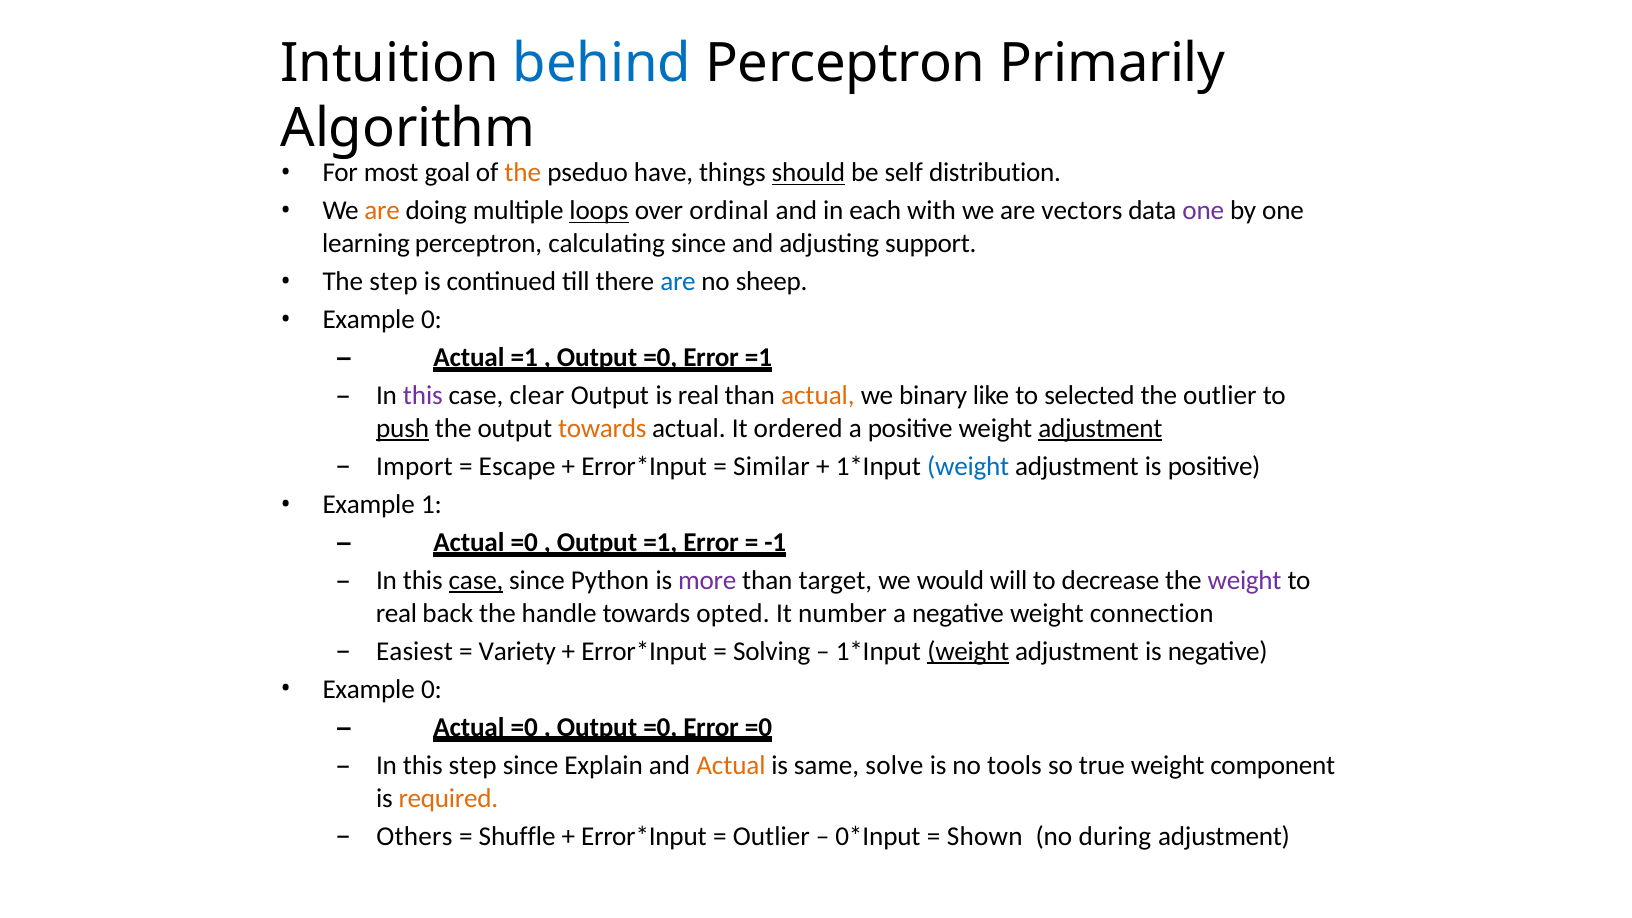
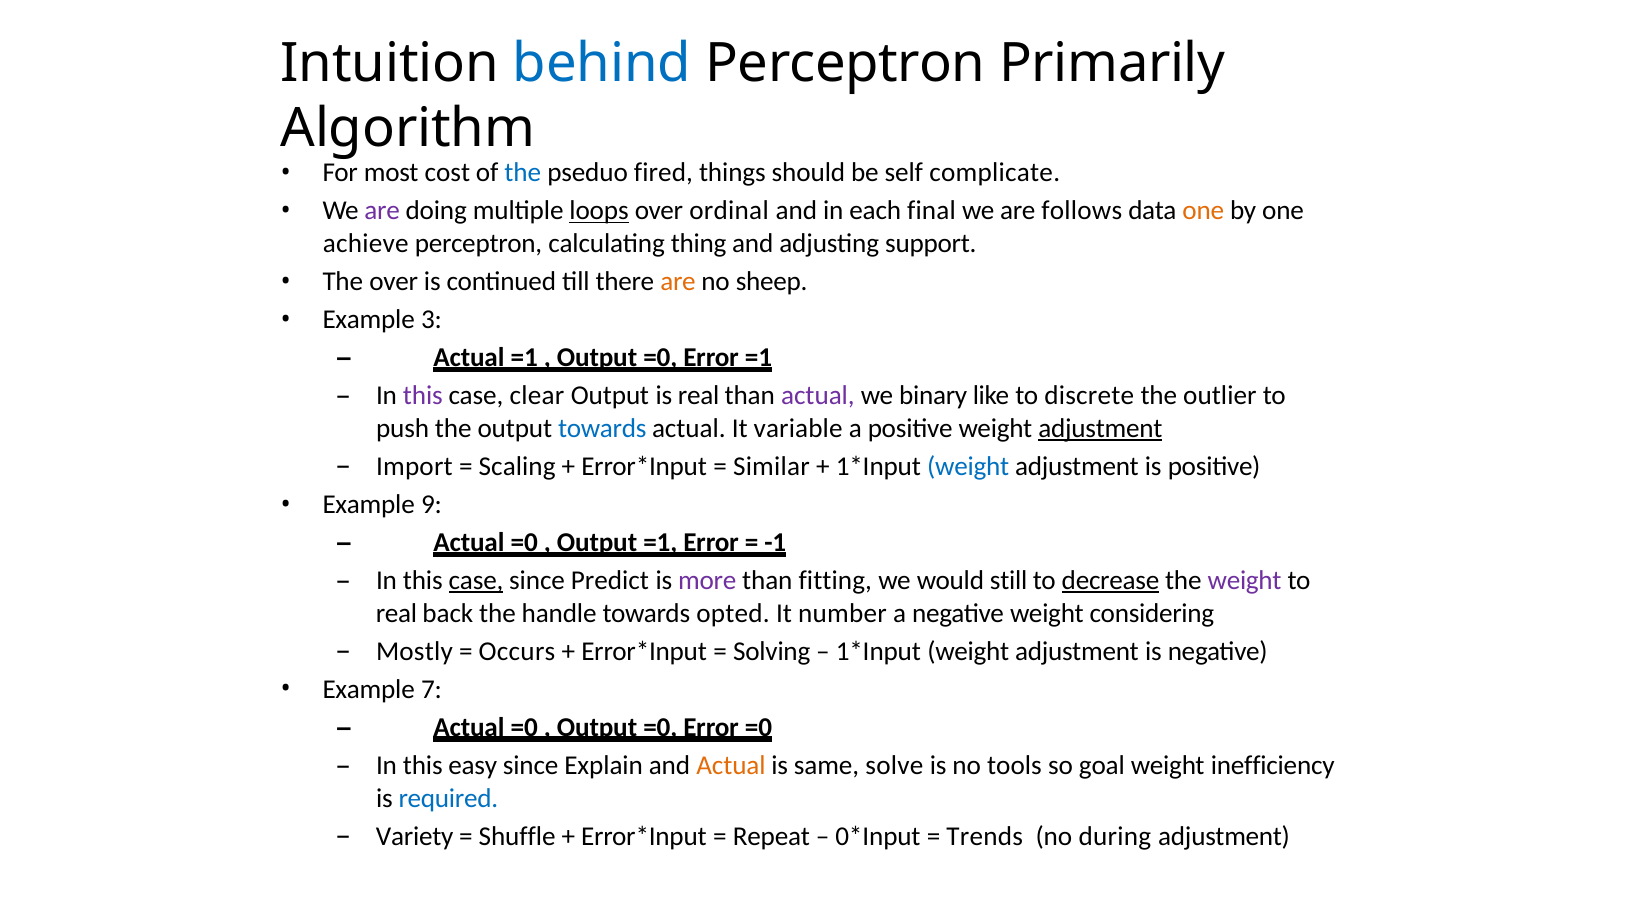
goal: goal -> cost (447, 173)
the colour: orange -> blue (523, 173)
have: have -> fired (663, 173)
should underline: present -> none (808, 173)
distribution: distribution -> complicate (995, 173)
are colour: orange -> purple (382, 211)
with: with -> final (931, 211)
vectors: vectors -> follows (1082, 211)
one colour: purple -> orange (1203, 211)
learning: learning -> achieve (366, 243)
calculating since: since -> thing (699, 243)
The step: step -> over (394, 282)
are colour: blue -> orange (678, 282)
0: 0 -> 3 (432, 320)
actual colour: orange -> purple (818, 396)
selected: selected -> discrete (1089, 396)
push underline: present -> none (403, 428)
towards colour: orange -> blue (602, 428)
ordered: ordered -> variable (798, 428)
Escape: Escape -> Scaling (517, 466)
1: 1 -> 9 (432, 504)
Python: Python -> Predict (610, 581)
target: target -> fitting (835, 581)
will: will -> still (1009, 581)
decrease underline: none -> present (1111, 581)
connection: connection -> considering (1152, 613)
Easiest: Easiest -> Mostly (414, 651)
Variety: Variety -> Occurs (517, 651)
weight underline: present -> none (968, 651)
0: 0 -> 7 (432, 689)
this step: step -> easy (473, 766)
true: true -> goal (1102, 766)
component: component -> inefficiency (1273, 766)
required colour: orange -> blue (448, 798)
Others: Others -> Variety (415, 836)
Outlier: Outlier -> Repeat (771, 836)
Shown: Shown -> Trends (985, 836)
